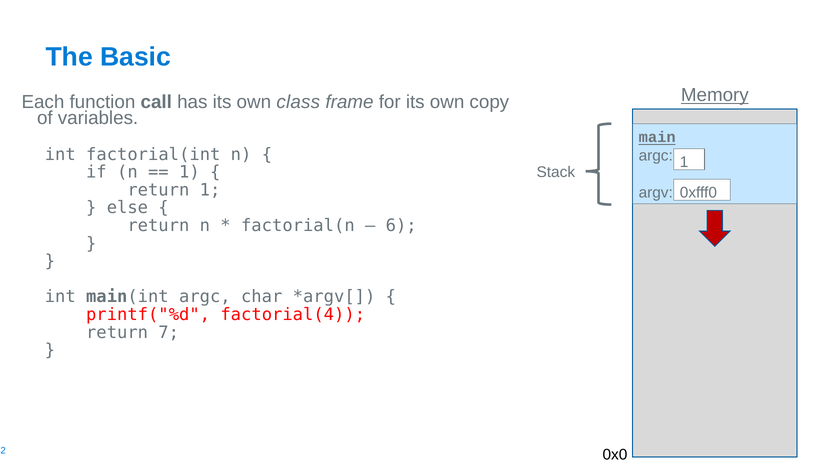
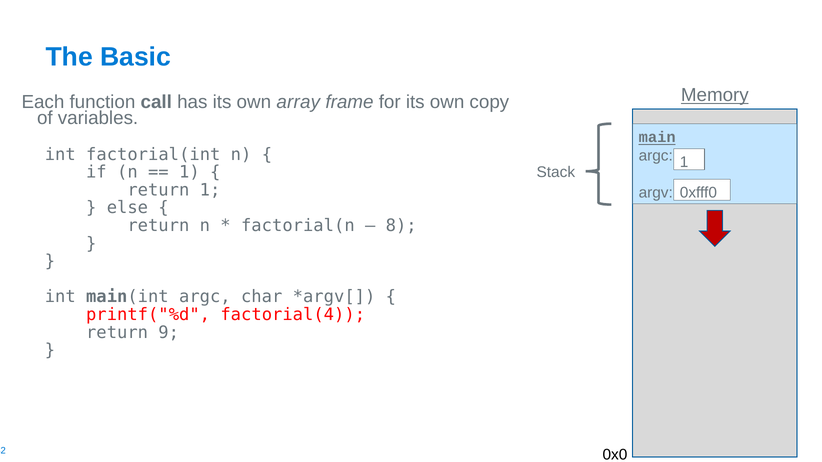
class: class -> array (298, 102)
6: 6 -> 8 (401, 226)
7: 7 -> 9 (169, 333)
